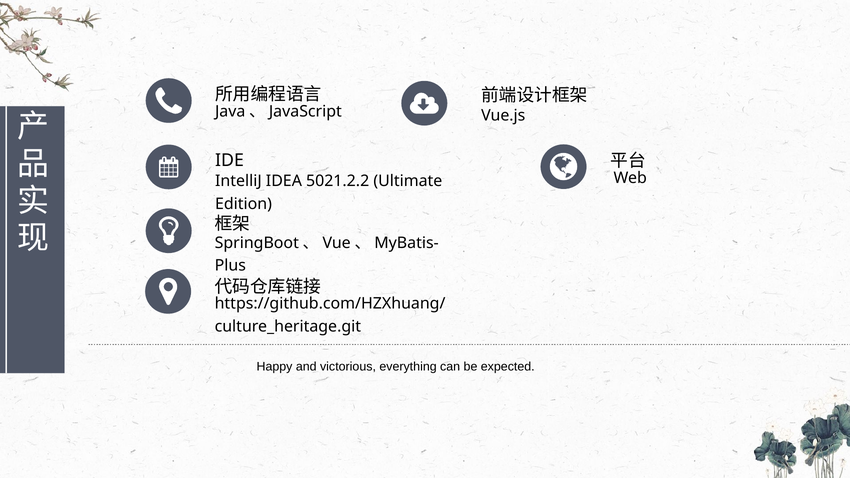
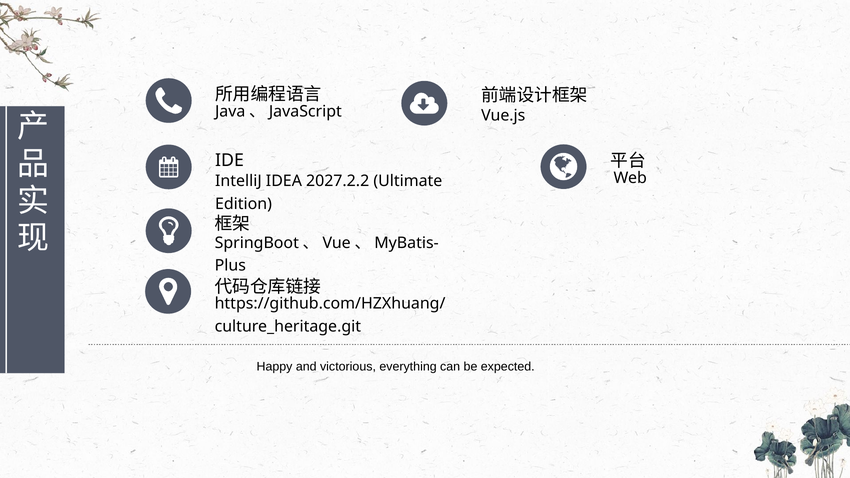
5021.2.2: 5021.2.2 -> 2027.2.2 (338, 181)
